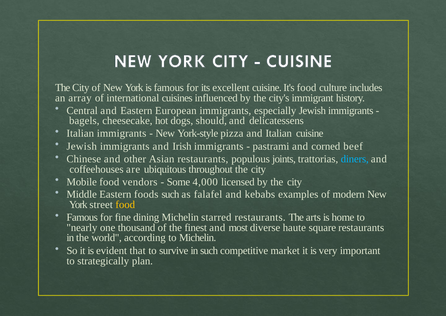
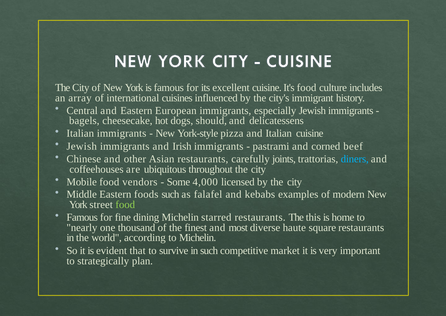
populous: populous -> carefully (251, 159)
food colour: yellow -> light green (125, 204)
arts: arts -> this (313, 217)
